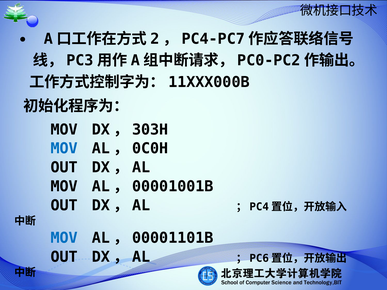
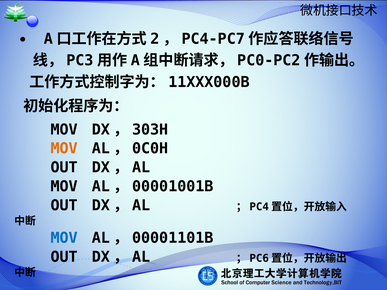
MOV colour: blue -> orange (64, 149)
